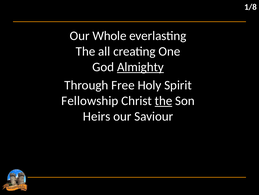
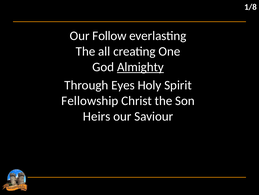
Whole: Whole -> Follow (109, 36)
Free: Free -> Eyes (123, 85)
the underline: present -> none (163, 100)
